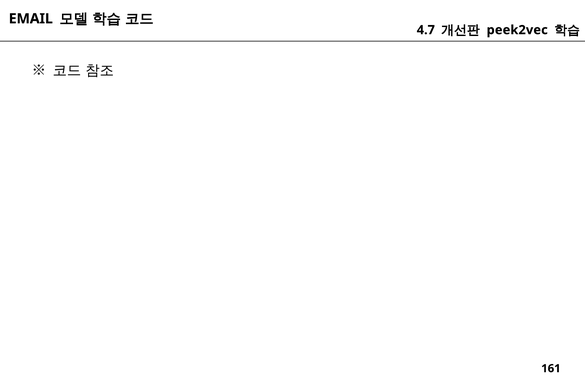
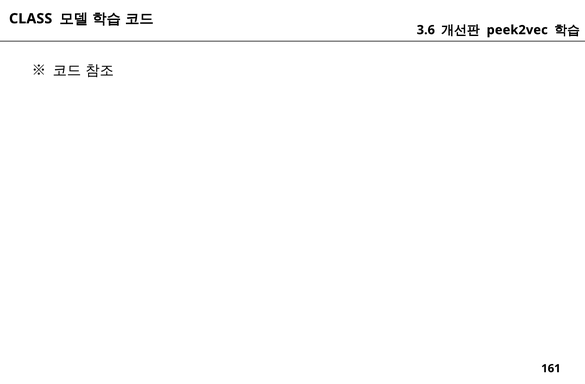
EMAIL: EMAIL -> CLASS (31, 19)
4.7: 4.7 -> 3.6 (426, 30)
